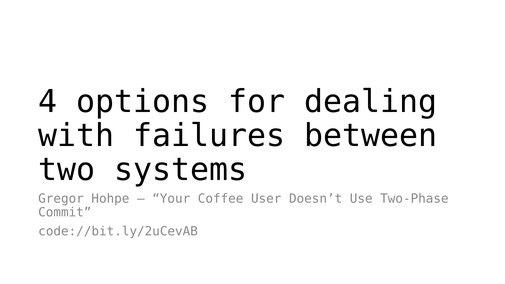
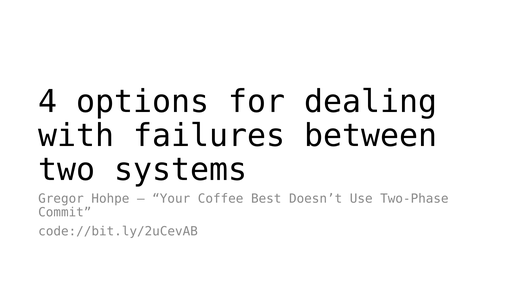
User: User -> Best (266, 199)
